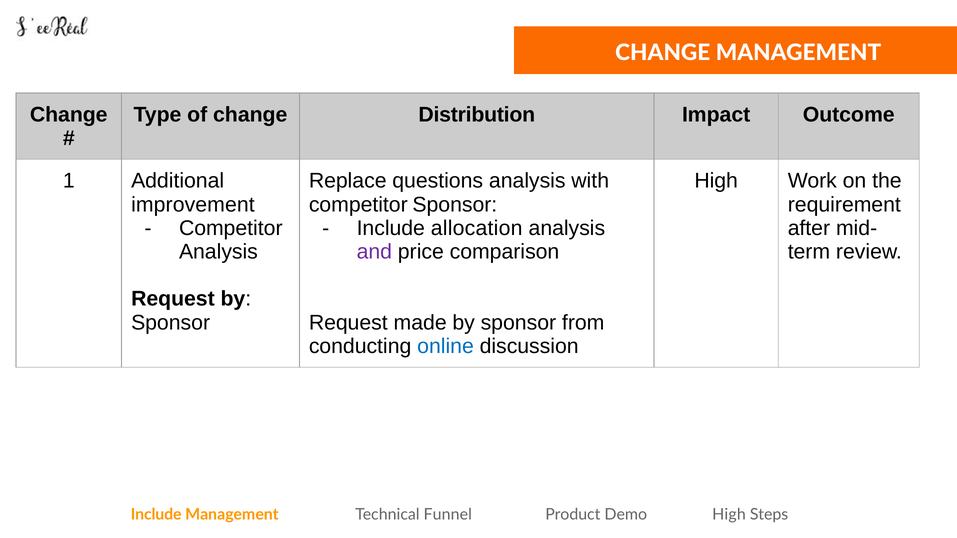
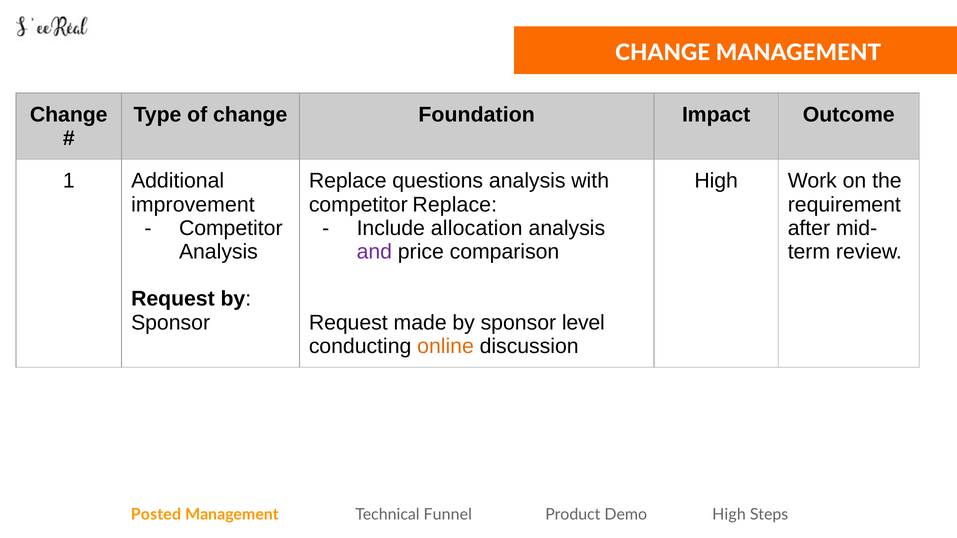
Distribution: Distribution -> Foundation (477, 115)
competitor Sponsor: Sponsor -> Replace (455, 205)
from: from -> level (583, 323)
online colour: blue -> orange (446, 346)
Include: Include -> Posted (156, 515)
